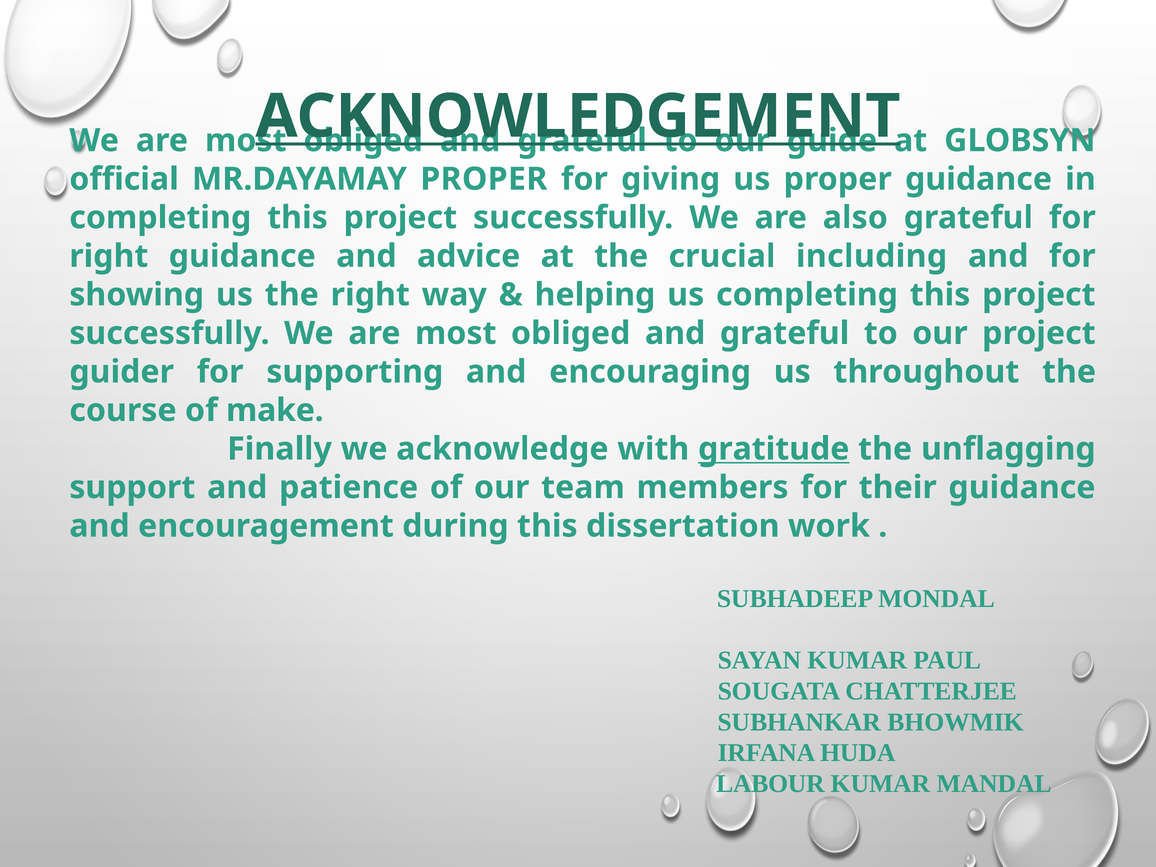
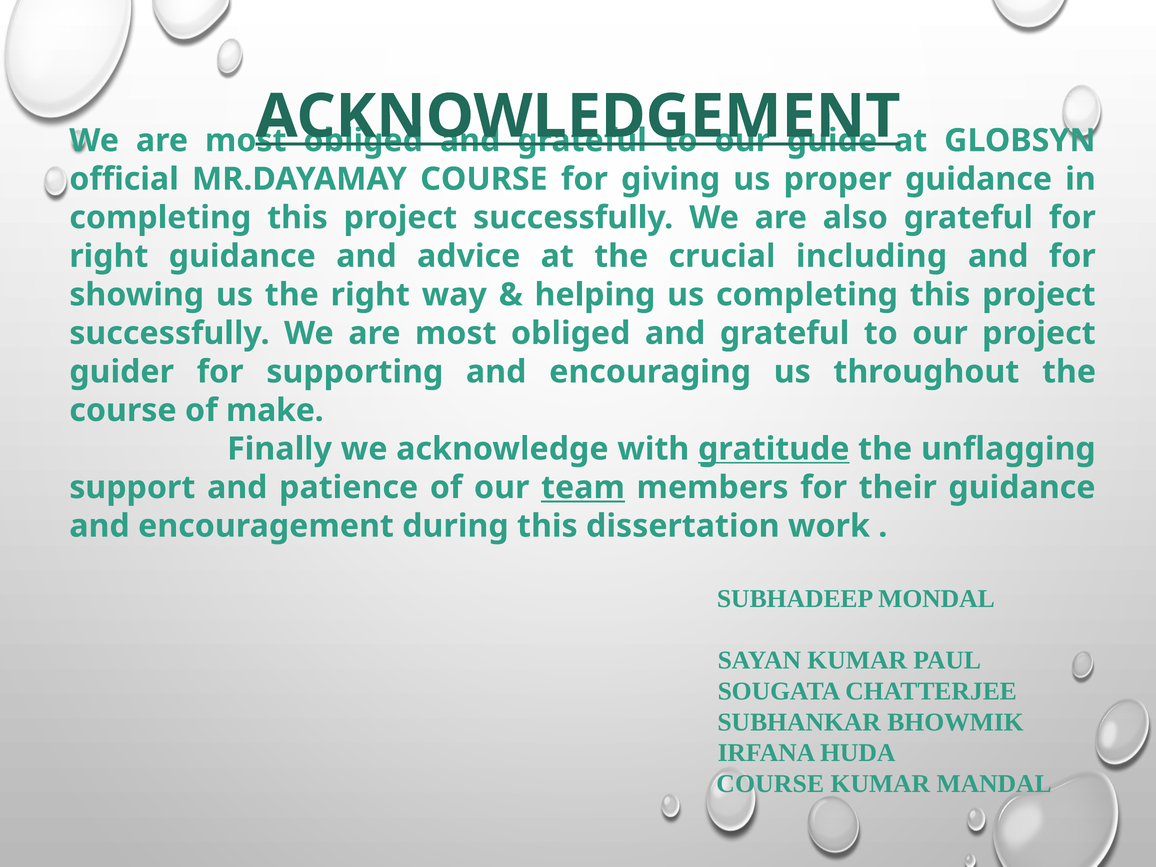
MR.DAYAMAY PROPER: PROPER -> COURSE (484, 179)
team underline: none -> present (583, 487)
LABOUR: LABOUR -> COURSE (770, 784)
